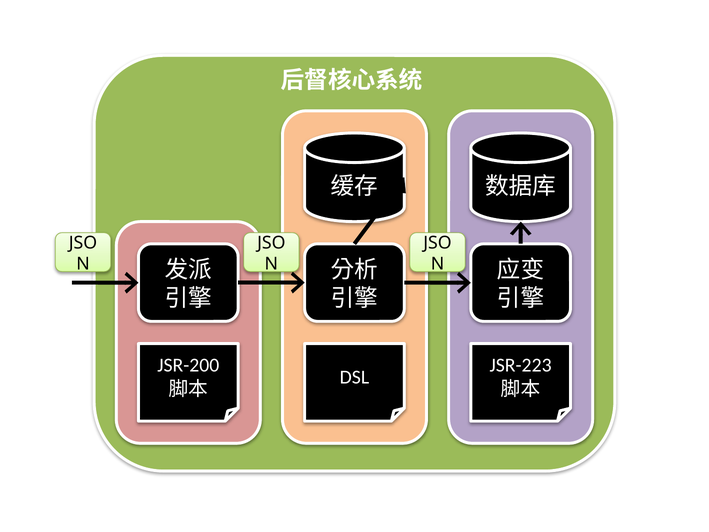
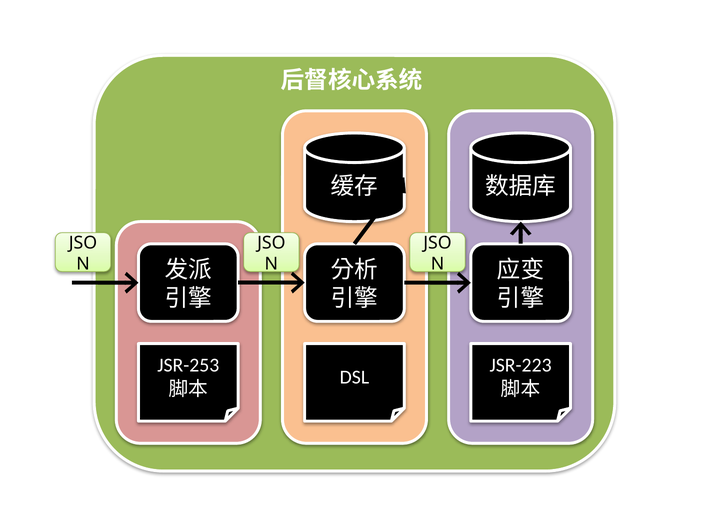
JSR-200: JSR-200 -> JSR-253 (188, 365)
